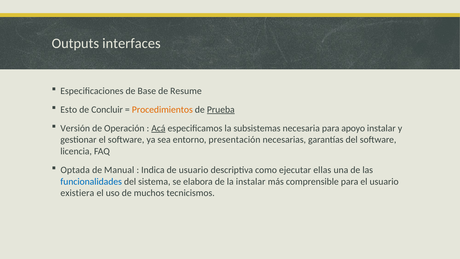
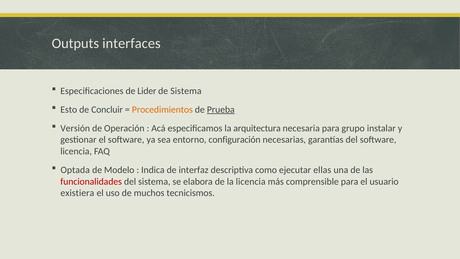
Base: Base -> Lider (147, 91)
de Resume: Resume -> Sistema (186, 91)
Acá underline: present -> none (158, 128)
subsistemas: subsistemas -> arquitectura (257, 128)
apoyo: apoyo -> grupo (353, 128)
presentación: presentación -> configuración (235, 140)
Manual: Manual -> Modelo (119, 170)
de usuario: usuario -> interfaz (194, 170)
funcionalidades colour: blue -> red (91, 181)
la instalar: instalar -> licencia (251, 181)
